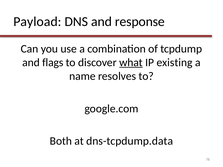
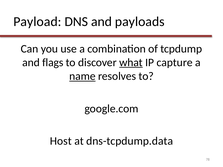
response: response -> payloads (140, 22)
existing: existing -> capture (175, 63)
name underline: none -> present (82, 76)
Both: Both -> Host (61, 141)
